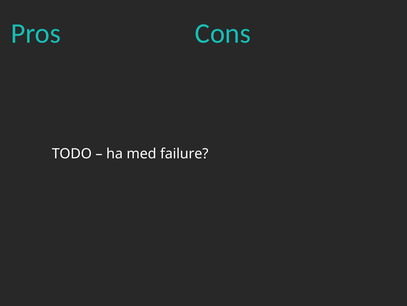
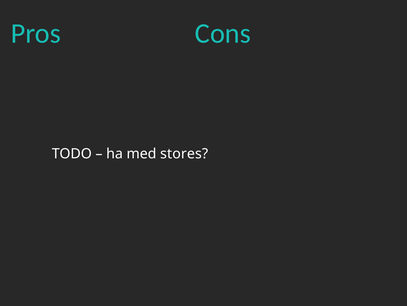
failure: failure -> stores (184, 154)
